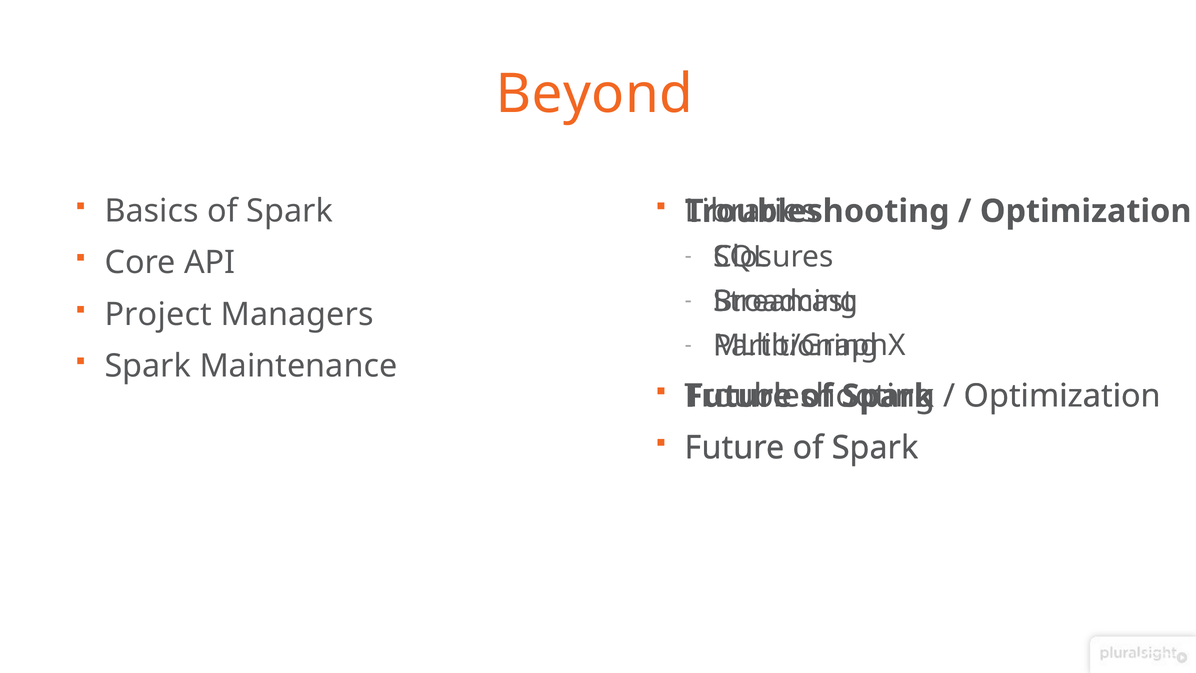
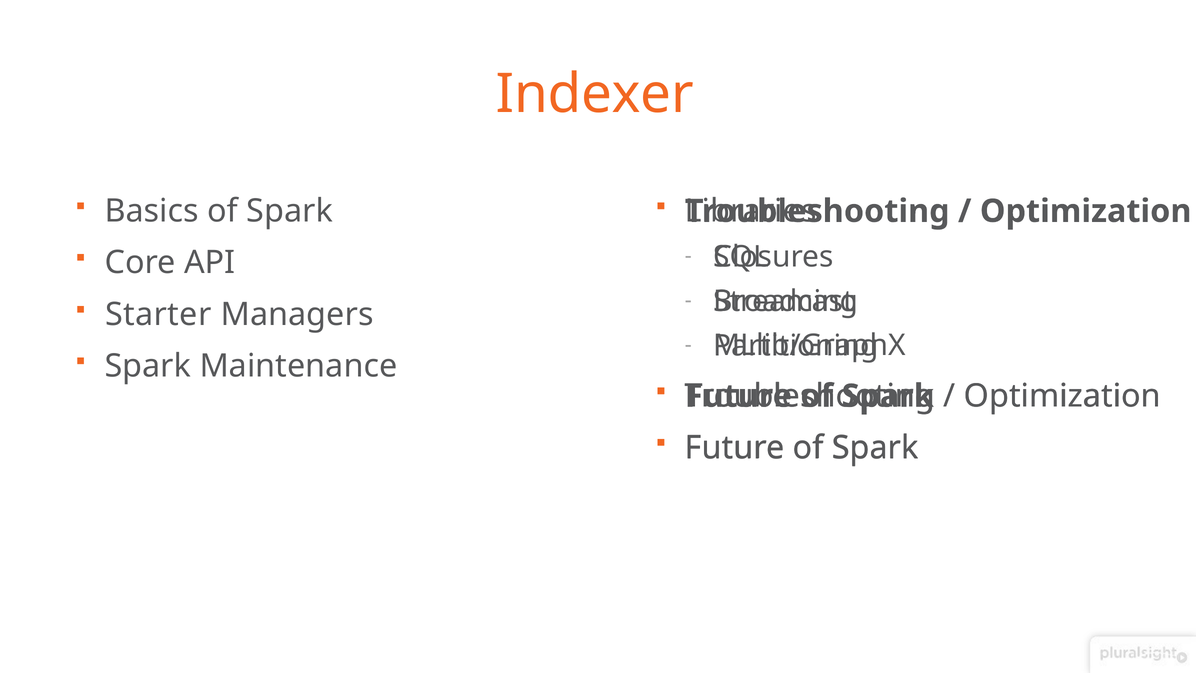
Beyond: Beyond -> Indexer (595, 94)
Project: Project -> Starter (158, 314)
